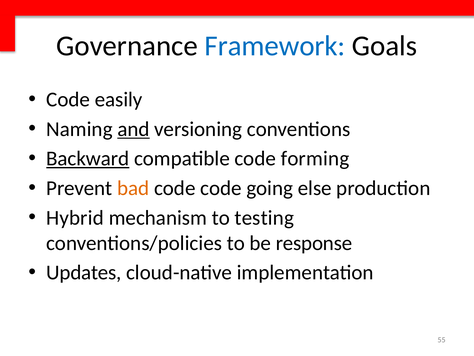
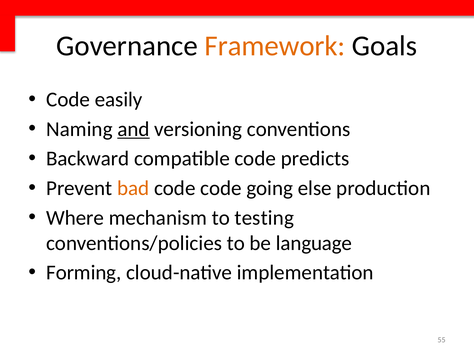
Framework colour: blue -> orange (275, 46)
Backward underline: present -> none (88, 158)
forming: forming -> predicts (315, 158)
Hybrid: Hybrid -> Where (75, 217)
response: response -> language (314, 243)
Updates: Updates -> Forming (84, 272)
